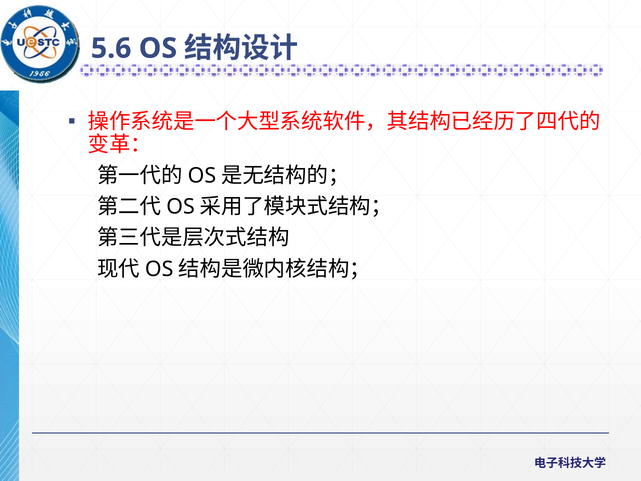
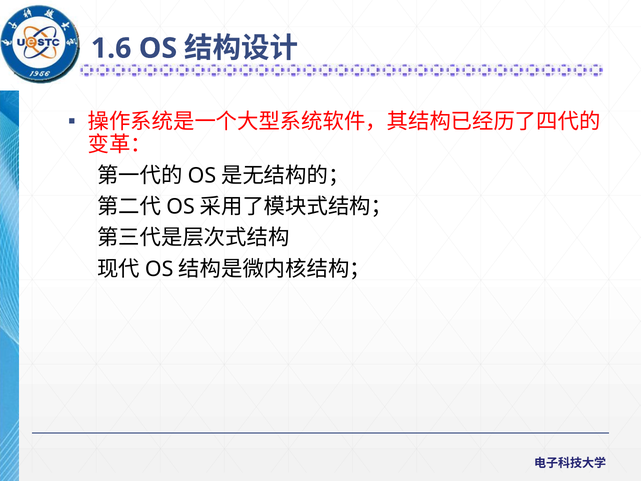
5.6: 5.6 -> 1.6 (111, 48)
